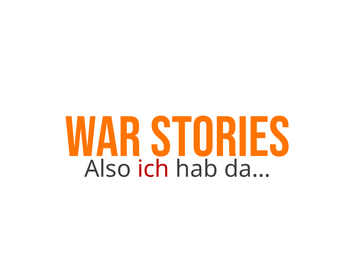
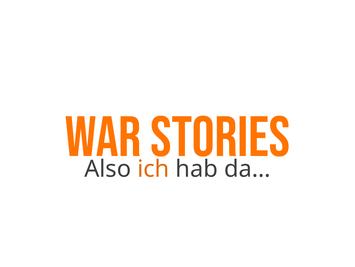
ich colour: red -> orange (153, 169)
